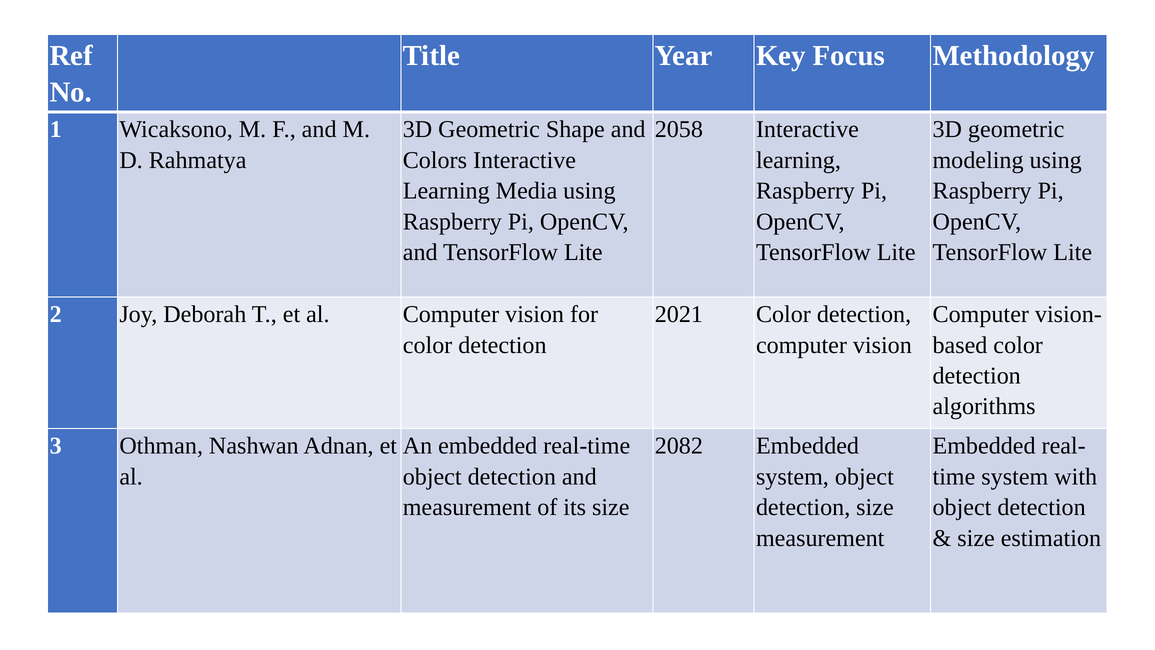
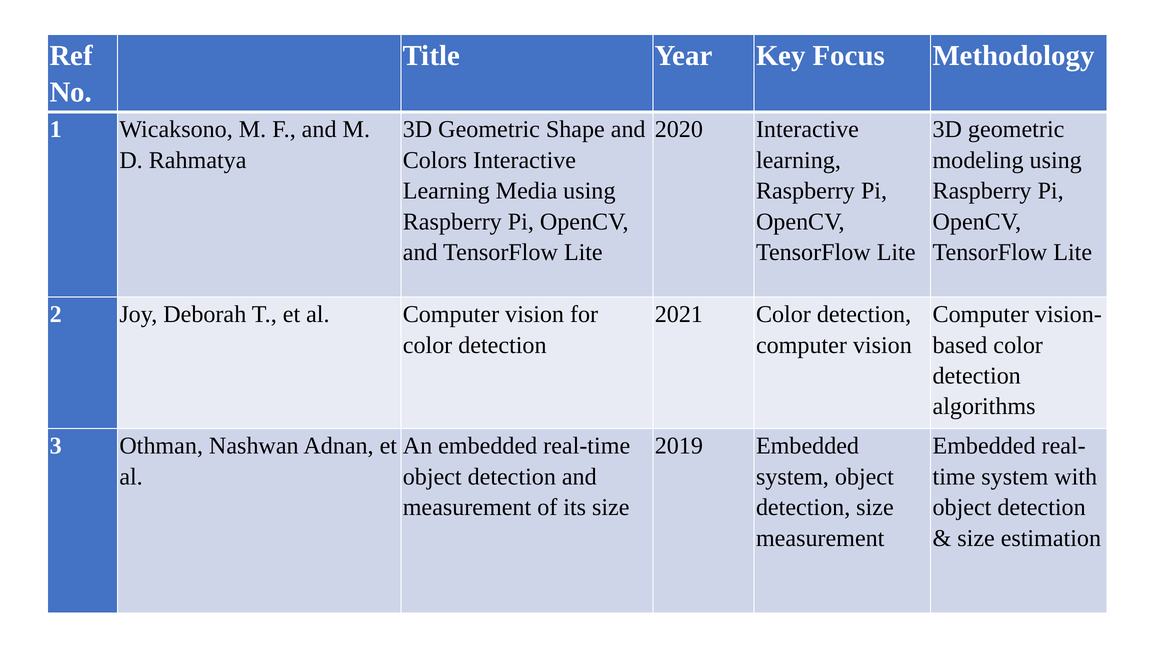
2058: 2058 -> 2020 (679, 129)
2082: 2082 -> 2019 (679, 446)
